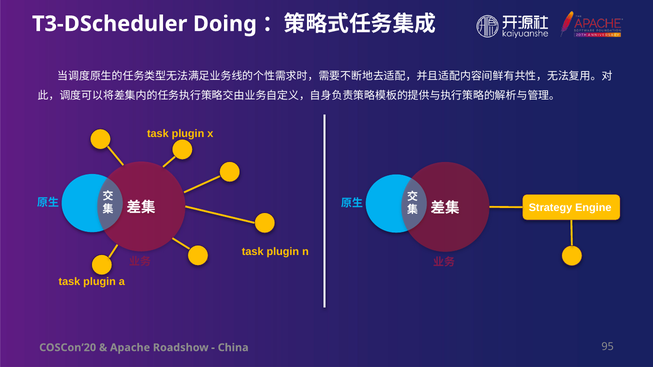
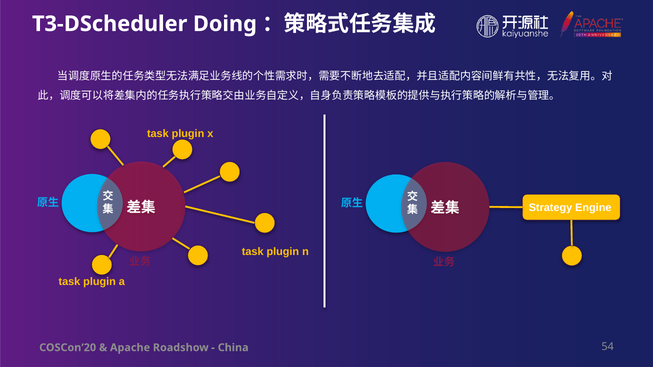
95: 95 -> 54 (608, 347)
